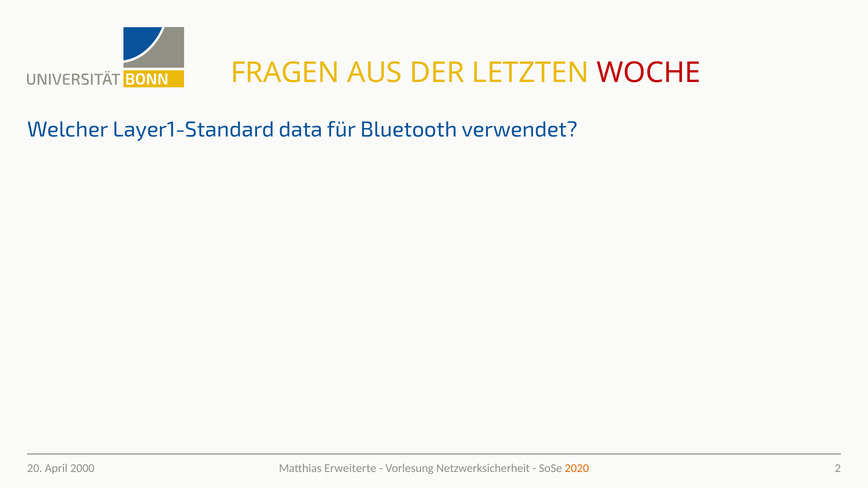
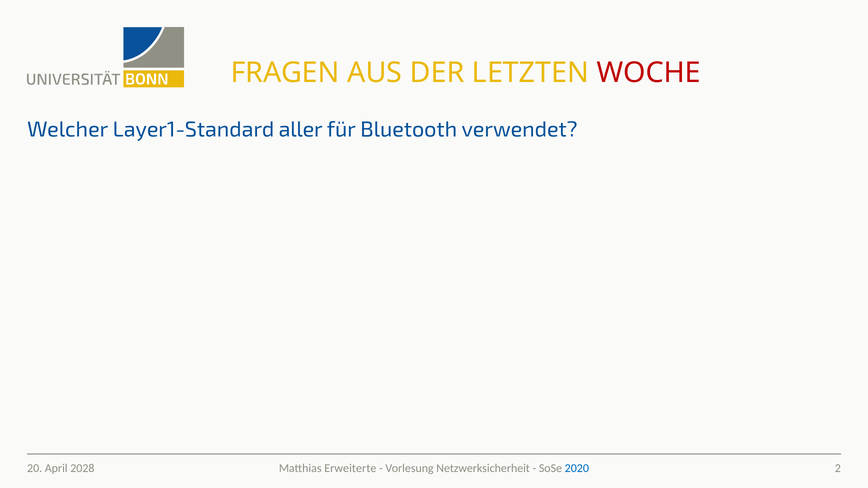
data: data -> aller (301, 130)
2020 colour: orange -> blue (577, 469)
2000: 2000 -> 2028 (82, 469)
